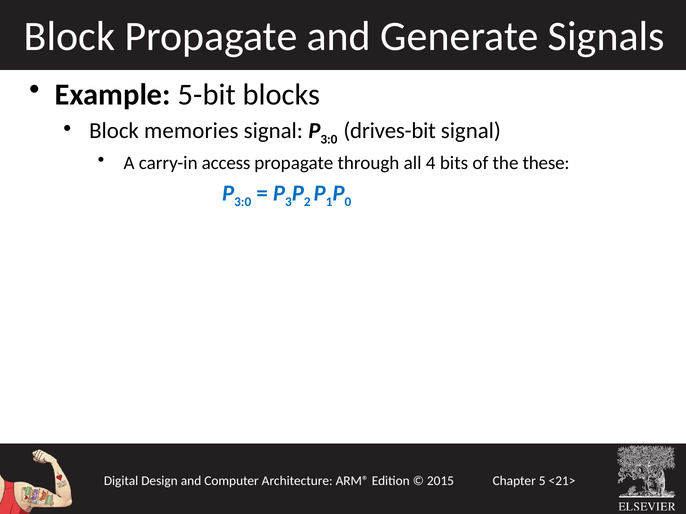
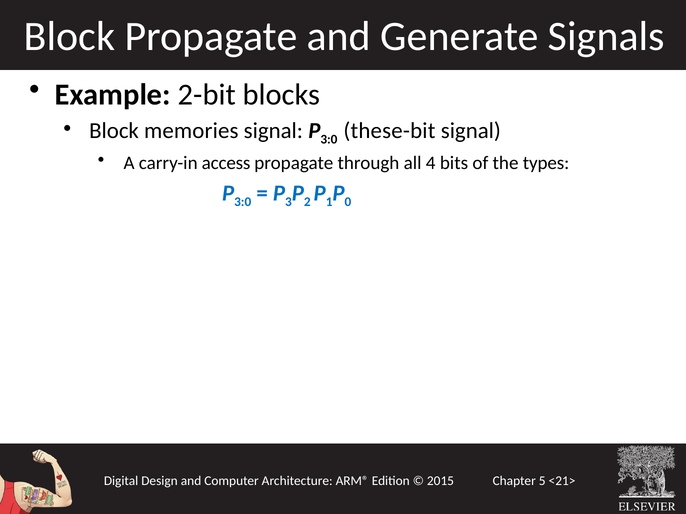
5-bit: 5-bit -> 2-bit (207, 95)
drives-bit: drives-bit -> these-bit (389, 131)
these: these -> types (546, 163)
